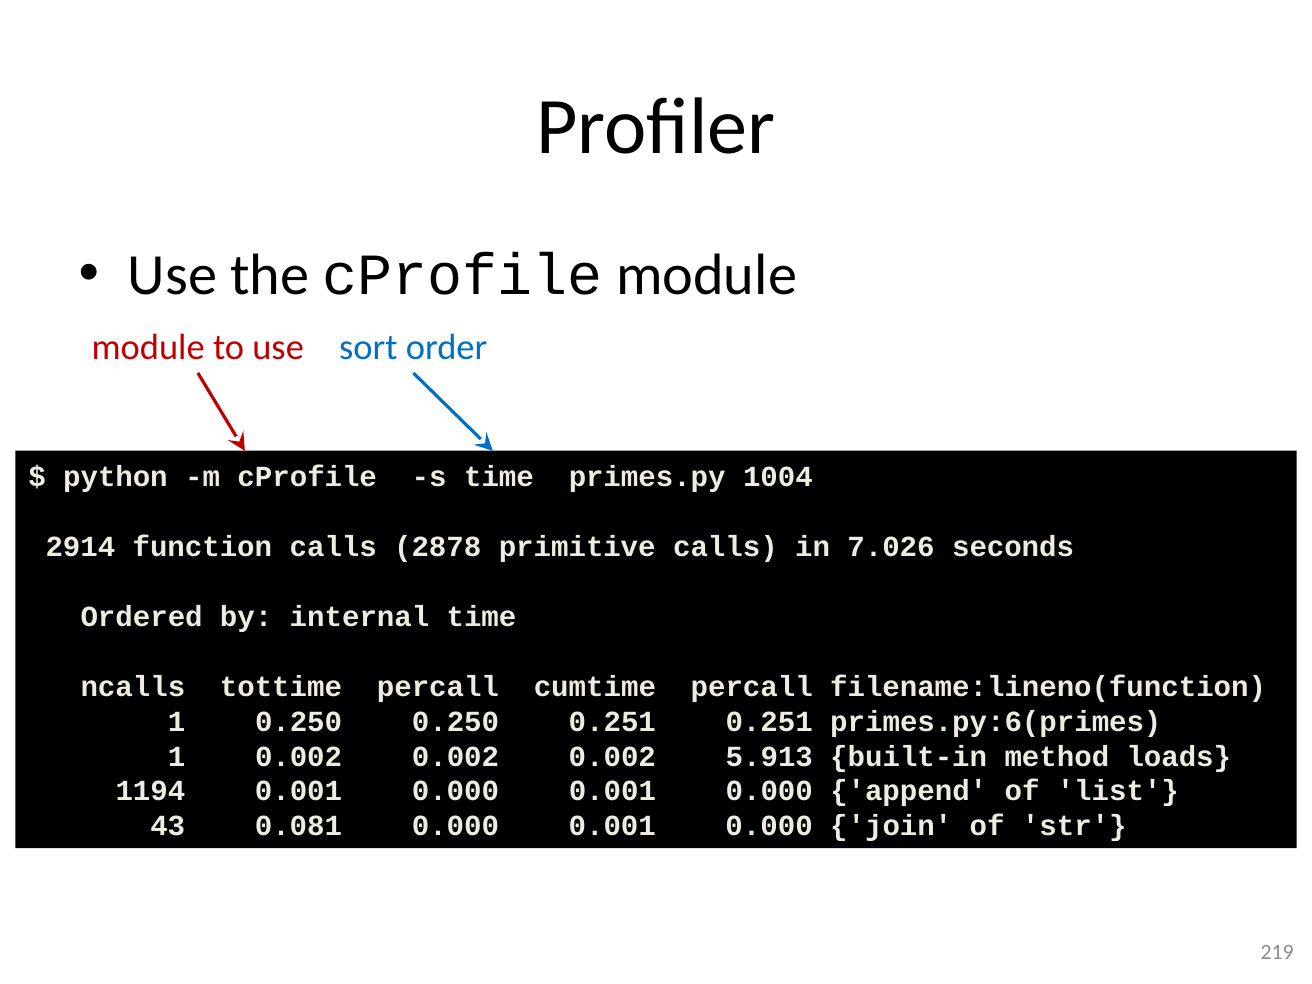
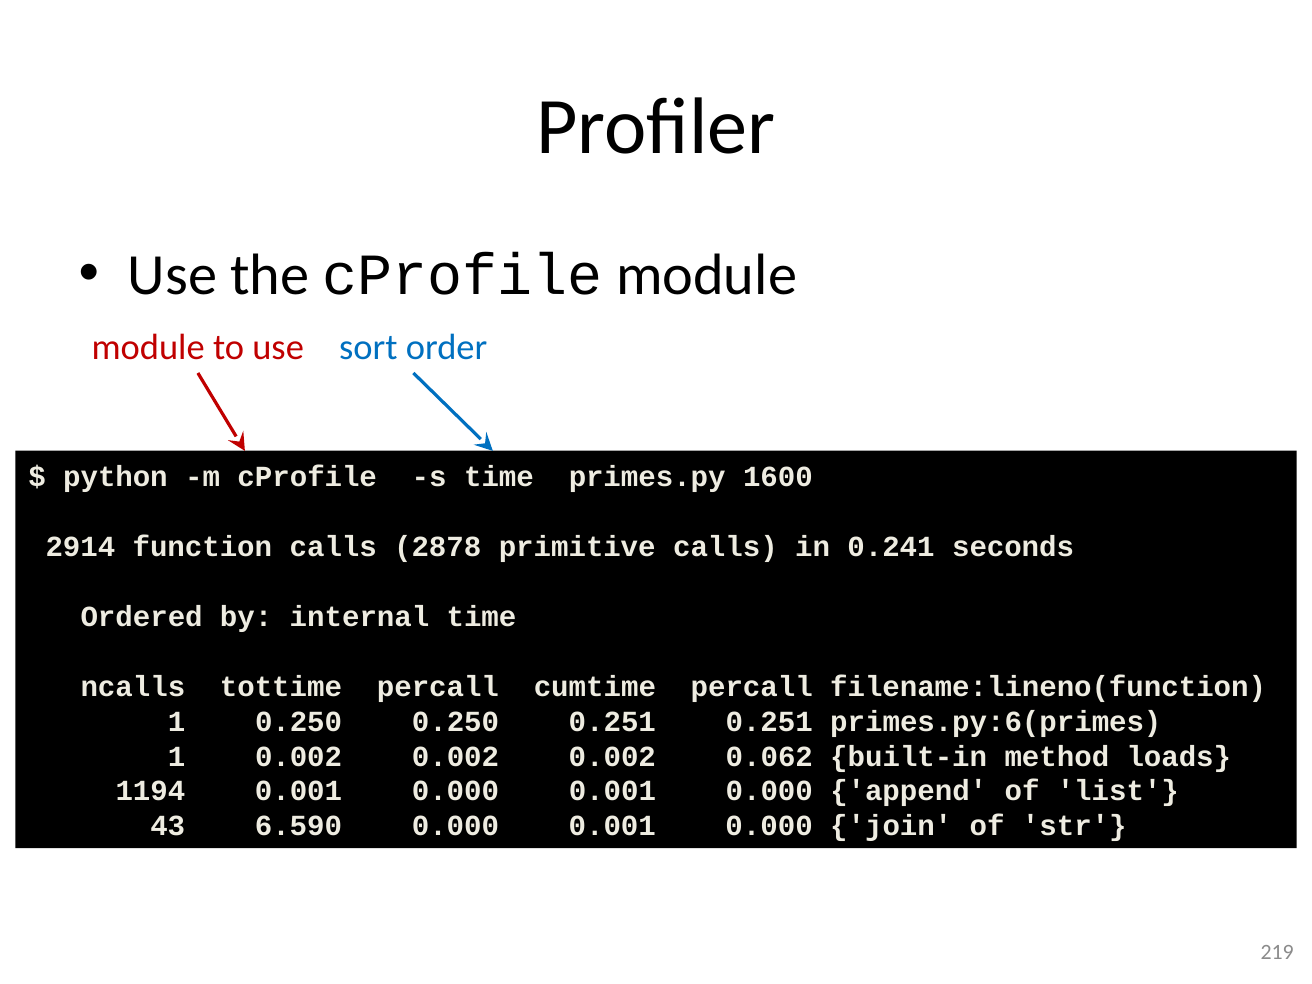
1004: 1004 -> 1600 (778, 477)
7.026: 7.026 -> 0.241 (891, 547)
5.913: 5.913 -> 0.062 (769, 756)
0.081: 0.081 -> 6.590 (298, 826)
